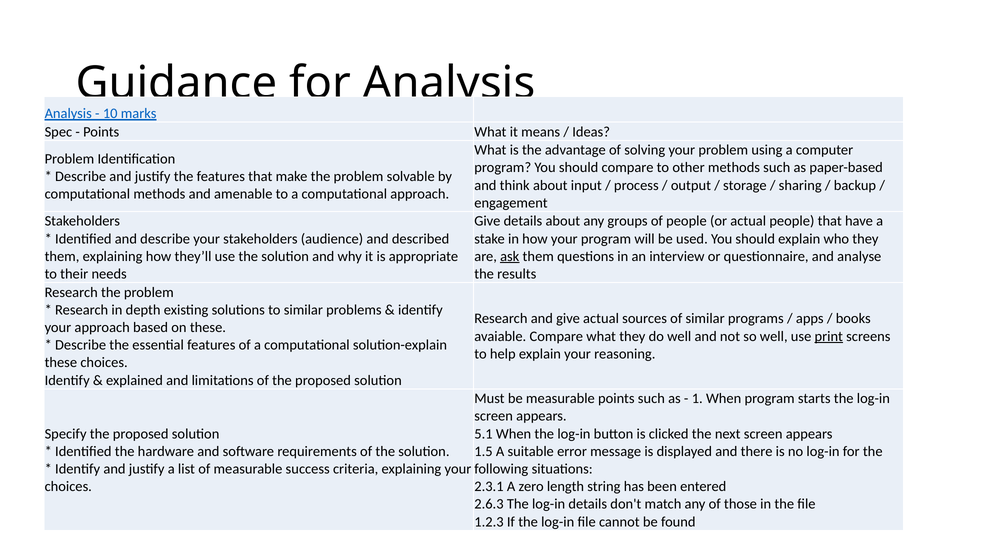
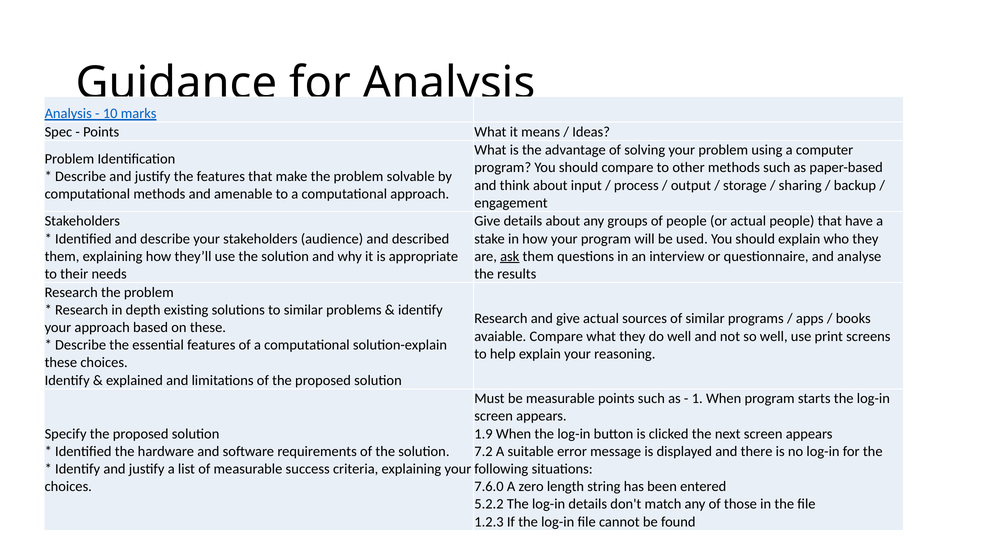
print underline: present -> none (829, 336)
5.1: 5.1 -> 1.9 (483, 433)
1.5: 1.5 -> 7.2 (483, 451)
2.3.1: 2.3.1 -> 7.6.0 (489, 486)
2.6.3: 2.6.3 -> 5.2.2 (489, 504)
